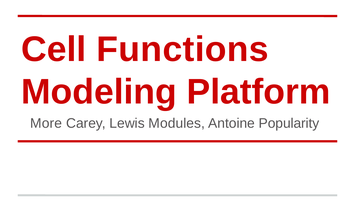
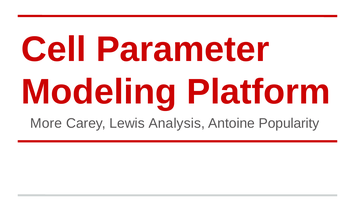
Functions: Functions -> Parameter (183, 49)
Modules: Modules -> Analysis (177, 123)
